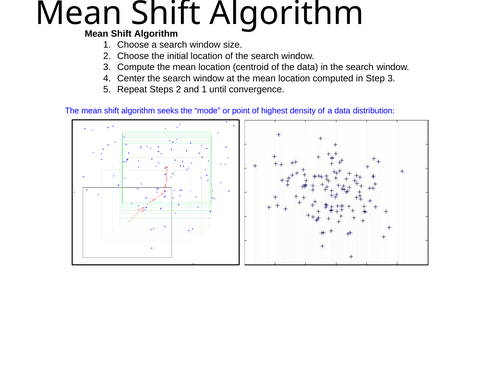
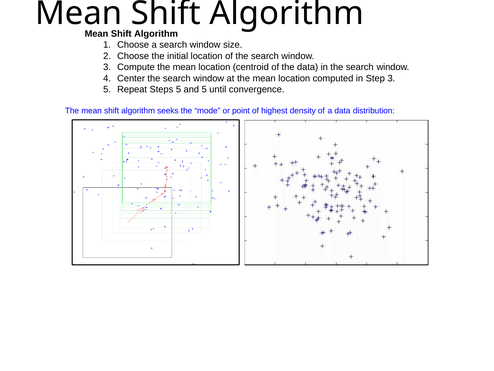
Steps 2: 2 -> 5 (179, 89)
and 1: 1 -> 5 (204, 89)
